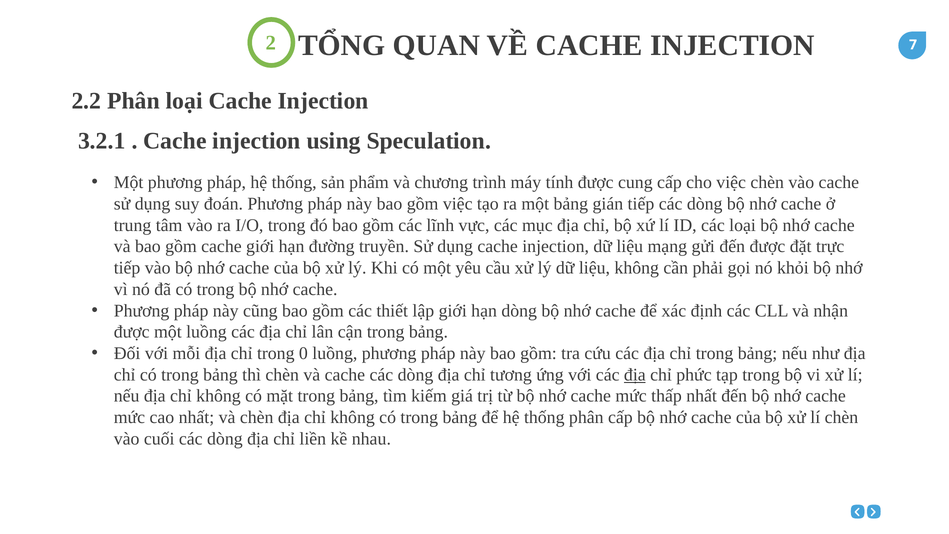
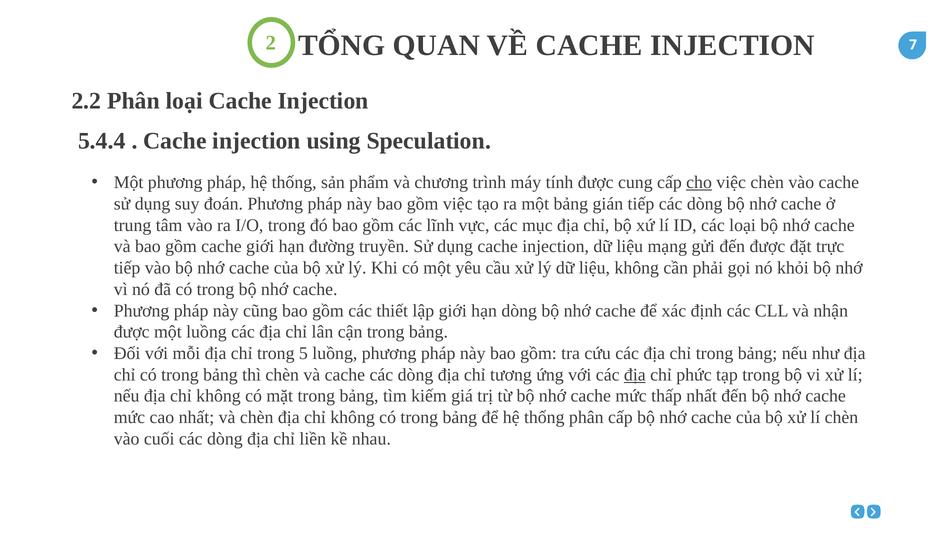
3.2.1: 3.2.1 -> 5.4.4 (102, 141)
cho underline: none -> present (699, 182)
0: 0 -> 5 (303, 353)
